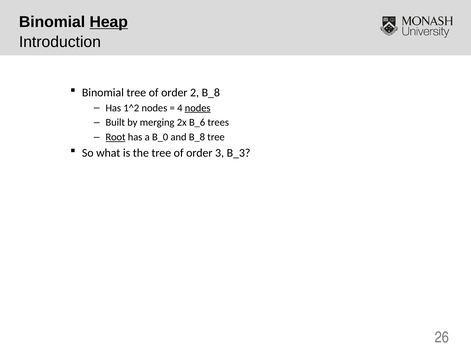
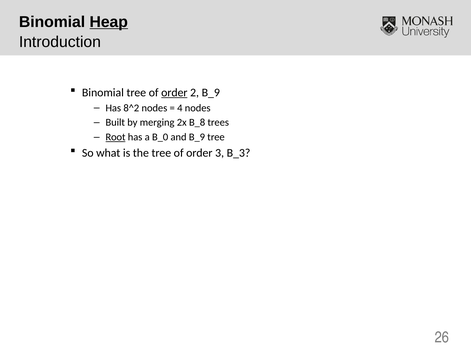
order underline: none -> present (174, 93)
2 B_8: B_8 -> B_9 (211, 93)
1^2: 1^2 -> 8^2 (131, 108)
nodes underline: present -> none (198, 108)
B_6: B_6 -> B_8 (197, 123)
and B_8: B_8 -> B_9 (197, 137)
